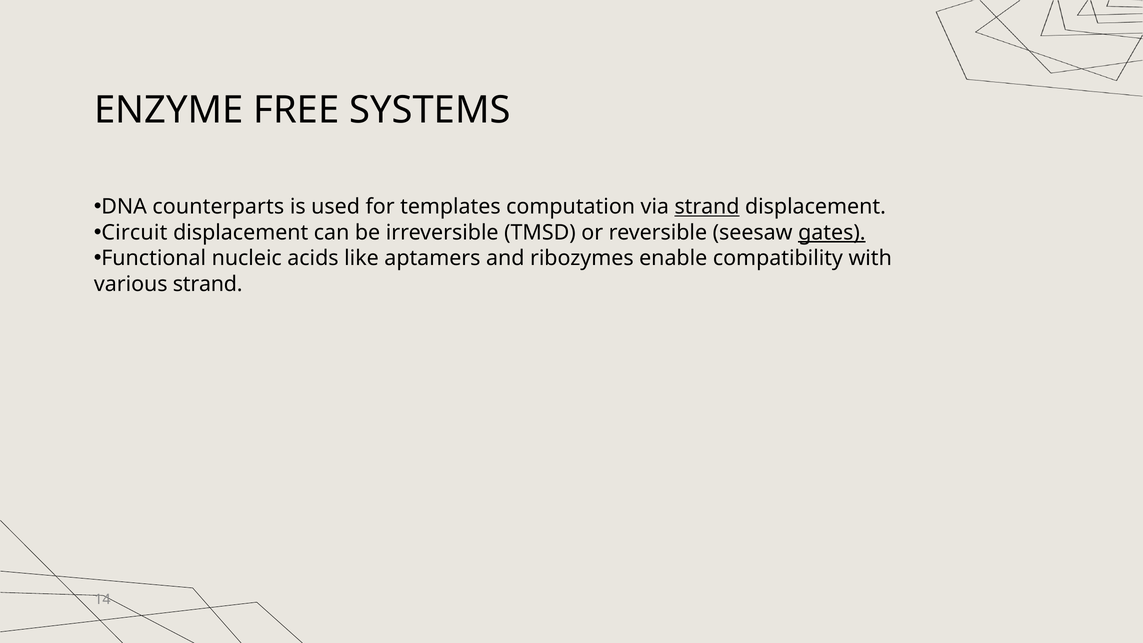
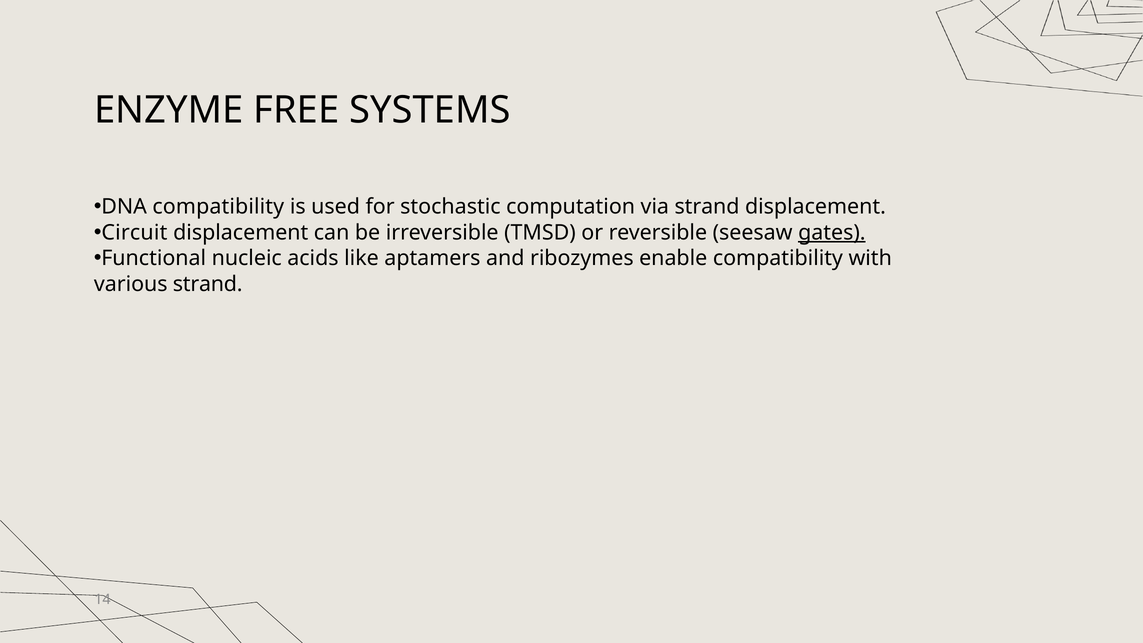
DNA counterparts: counterparts -> compatibility (218, 207)
templates: templates -> stochastic (450, 207)
strand underline: present -> none (707, 207)
